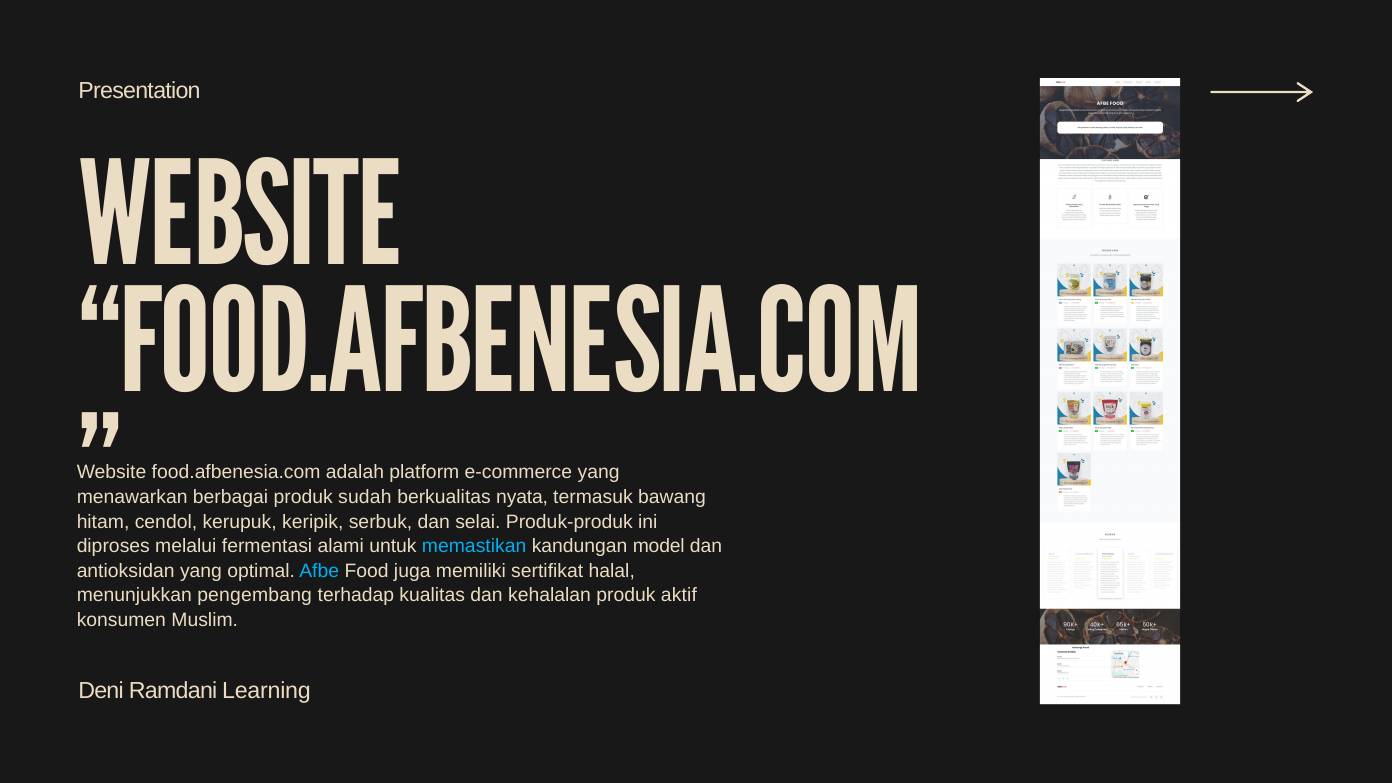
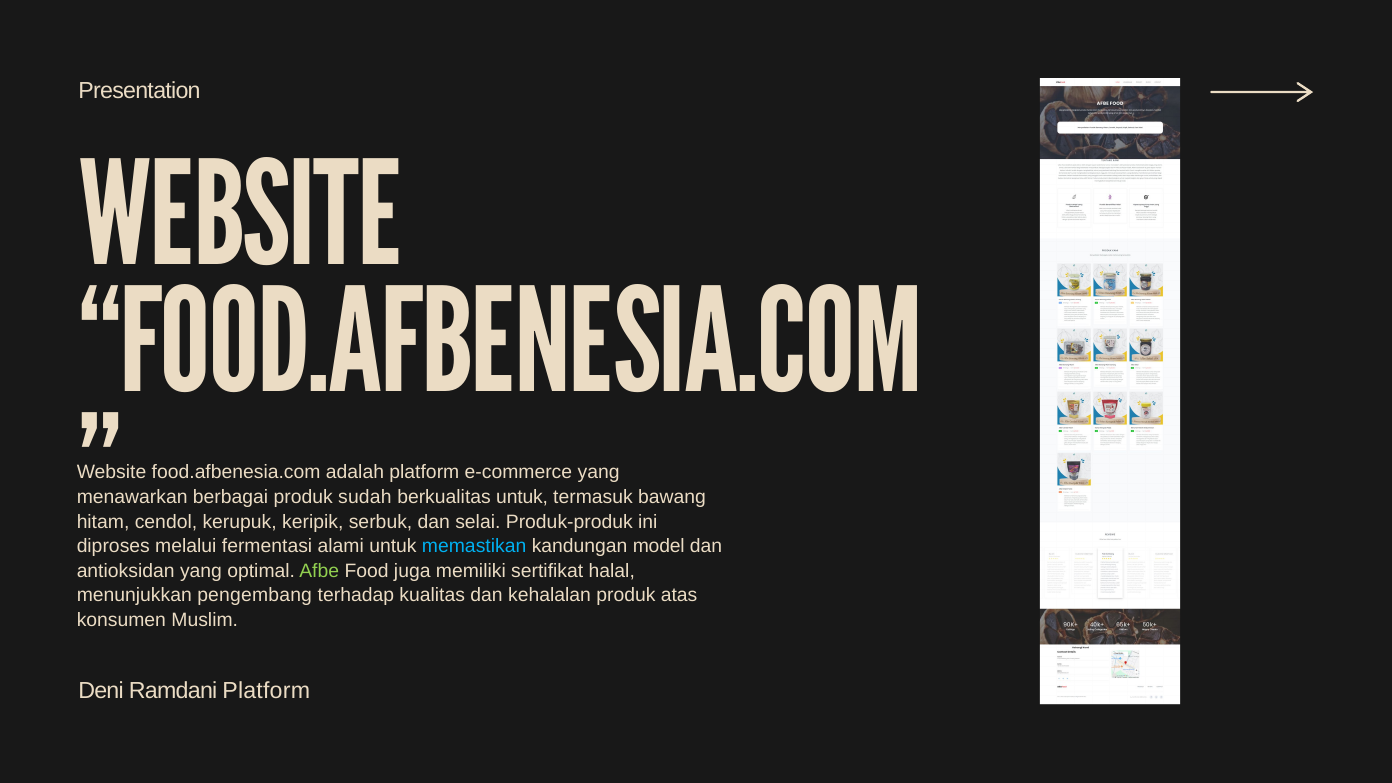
berkualitas nyata: nyata -> untuk (522, 497)
Afbe colour: light blue -> light green (319, 571)
aktif: aktif -> atas (679, 595)
Ramdani Learning: Learning -> Platform (266, 690)
